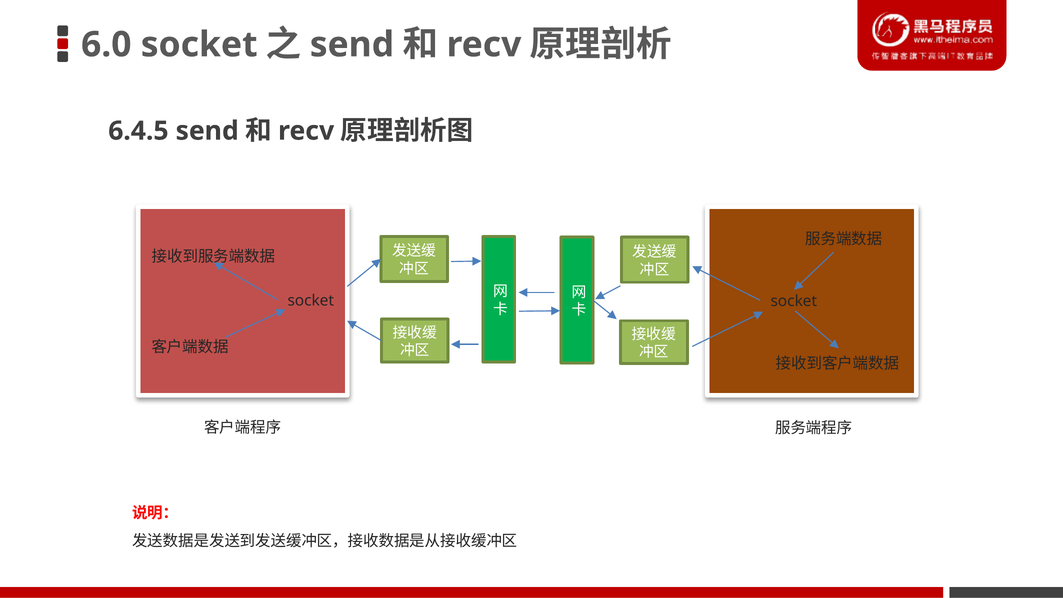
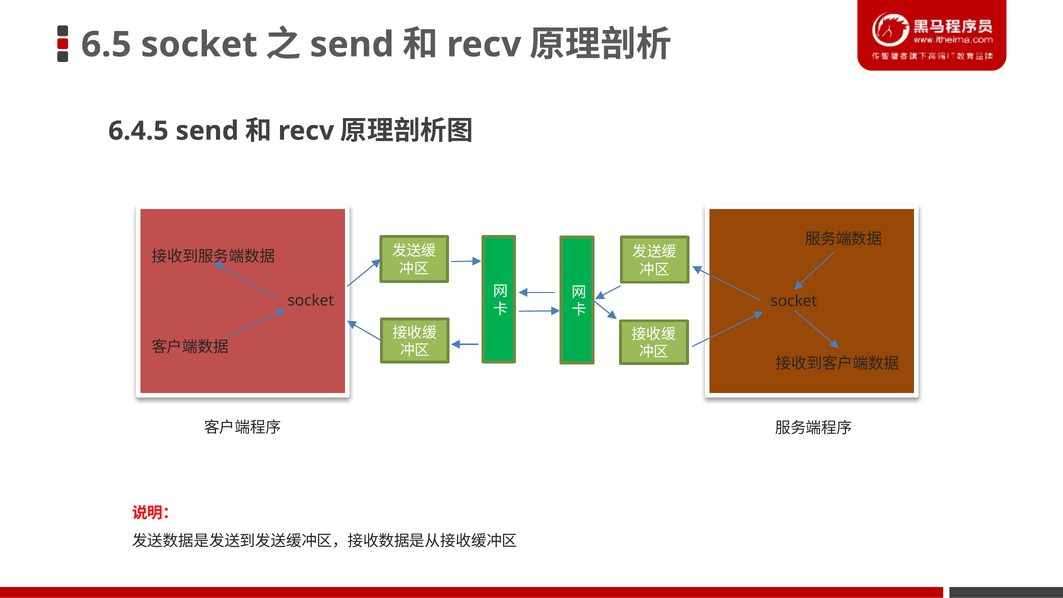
6.0: 6.0 -> 6.5 (106, 45)
